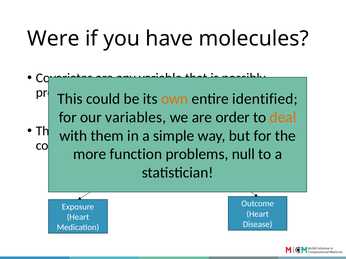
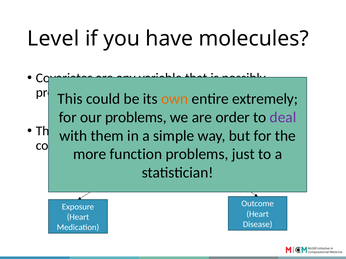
Were: Were -> Level (53, 39)
identified: identified -> extremely (265, 99)
our variables: variables -> problems (136, 117)
deal colour: orange -> purple (283, 117)
null: null -> just (243, 154)
